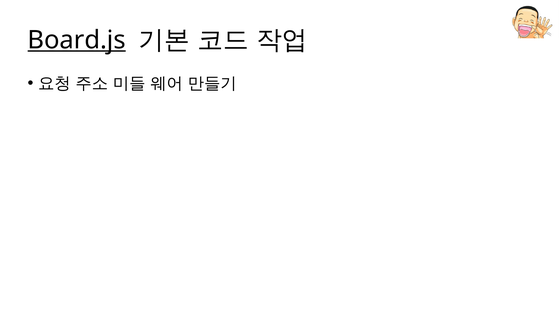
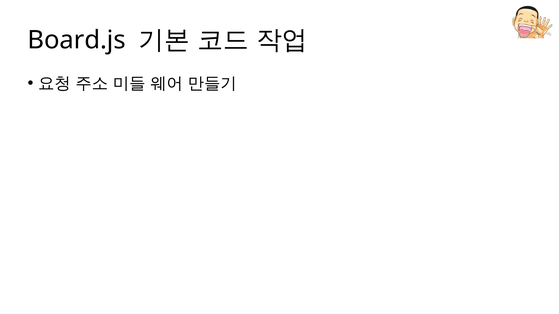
Board.js underline: present -> none (77, 40)
